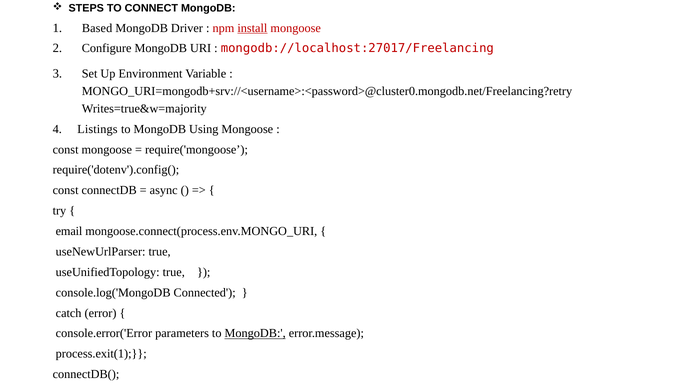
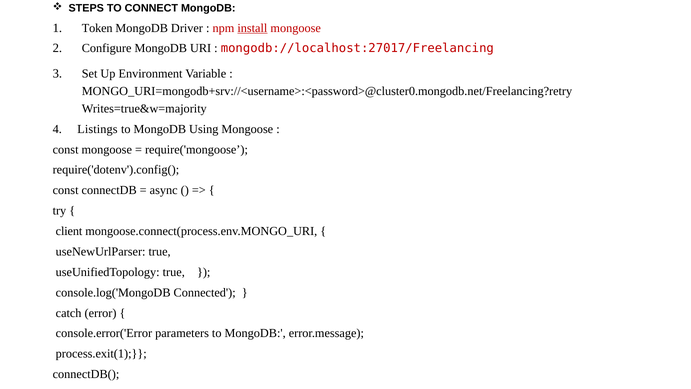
Based: Based -> Token (97, 28)
email: email -> client (69, 231)
MongoDB underline: present -> none (255, 333)
